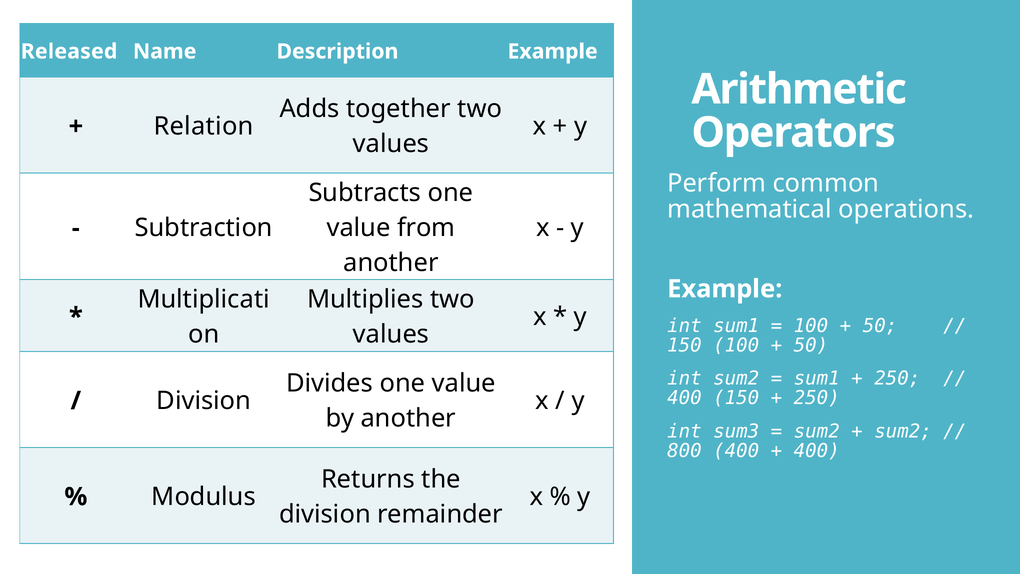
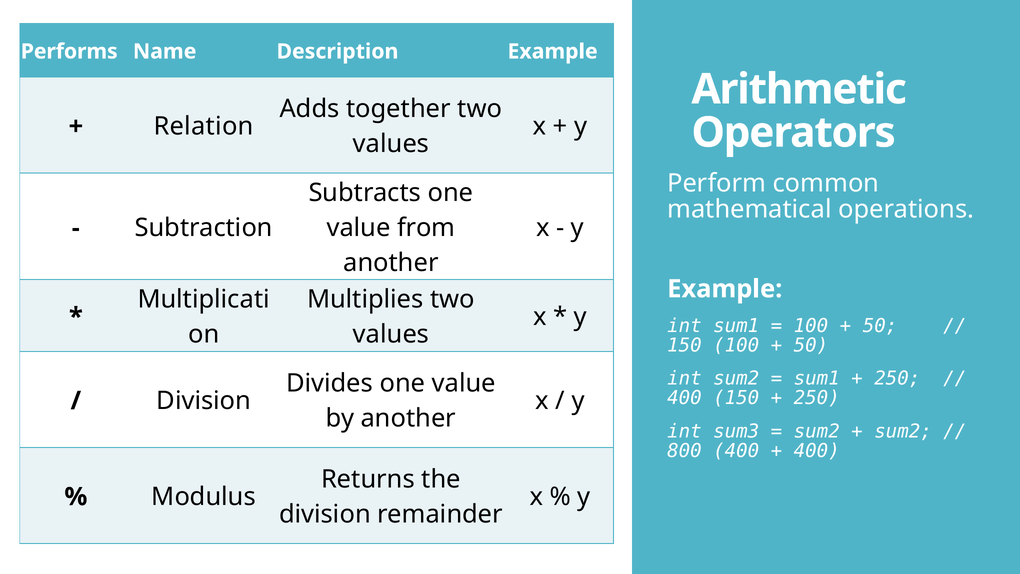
Released: Released -> Performs (69, 51)
